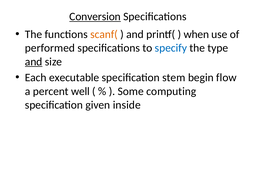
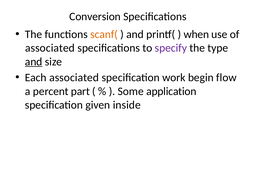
Conversion underline: present -> none (95, 17)
performed: performed -> associated (50, 48)
specify colour: blue -> purple (171, 48)
Each executable: executable -> associated (74, 78)
stem: stem -> work (174, 78)
well: well -> part (80, 91)
computing: computing -> application (171, 91)
